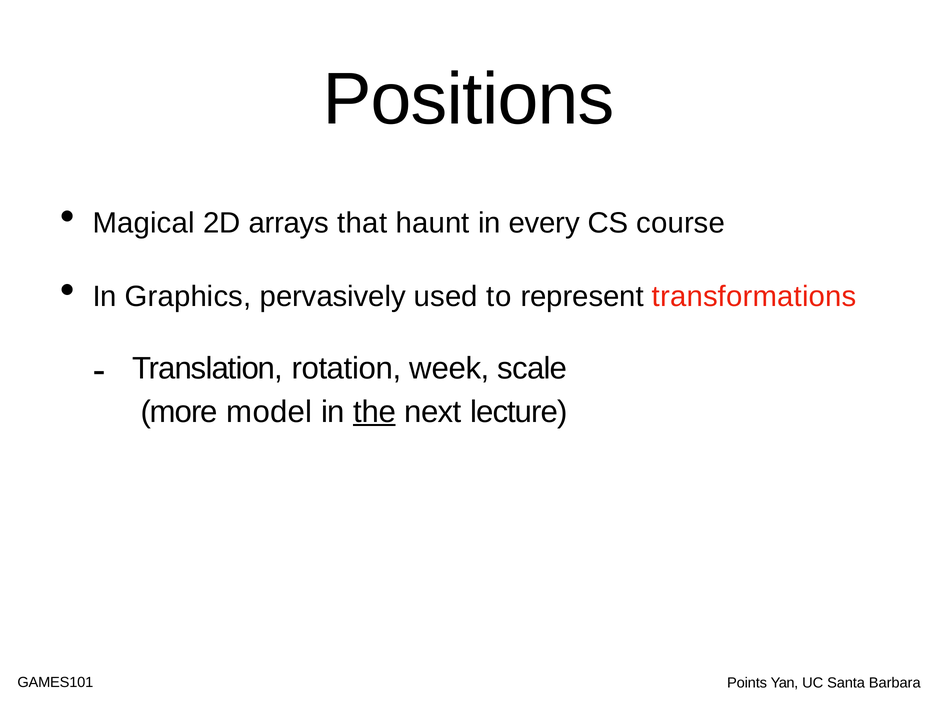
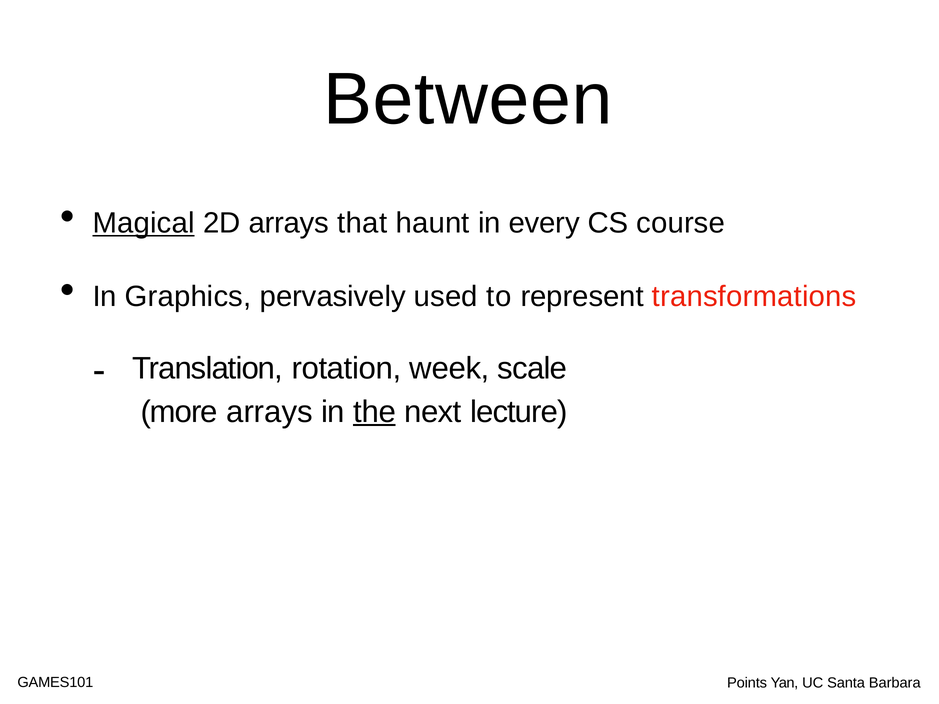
Positions: Positions -> Between (468, 100)
Magical underline: none -> present (144, 223)
more model: model -> arrays (270, 412)
